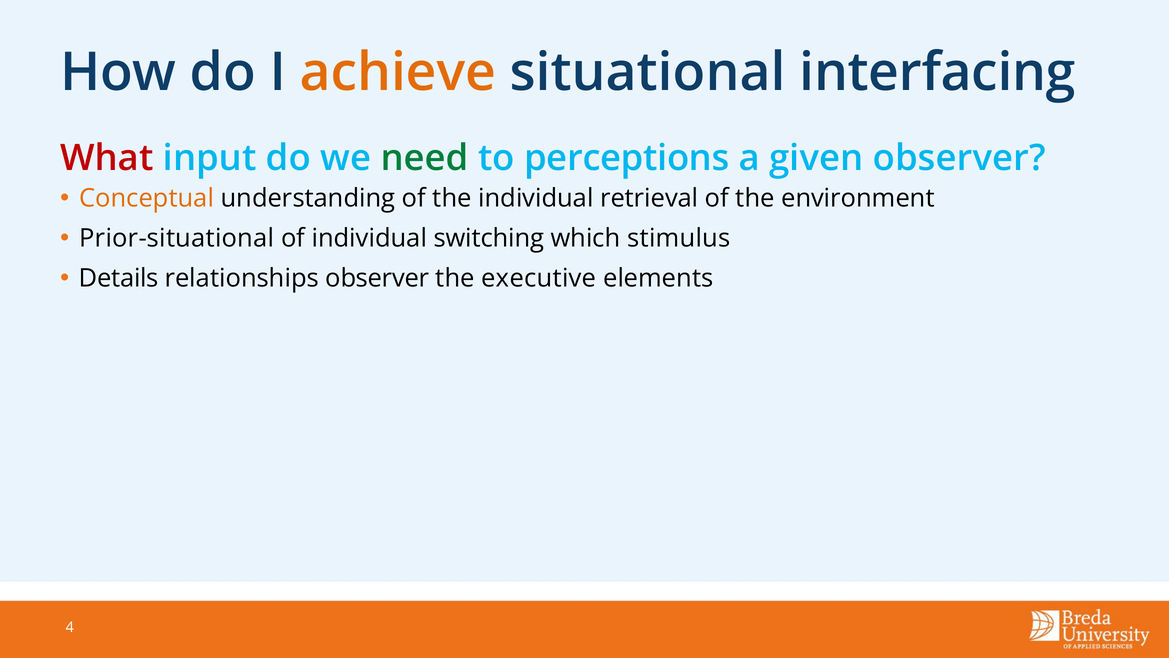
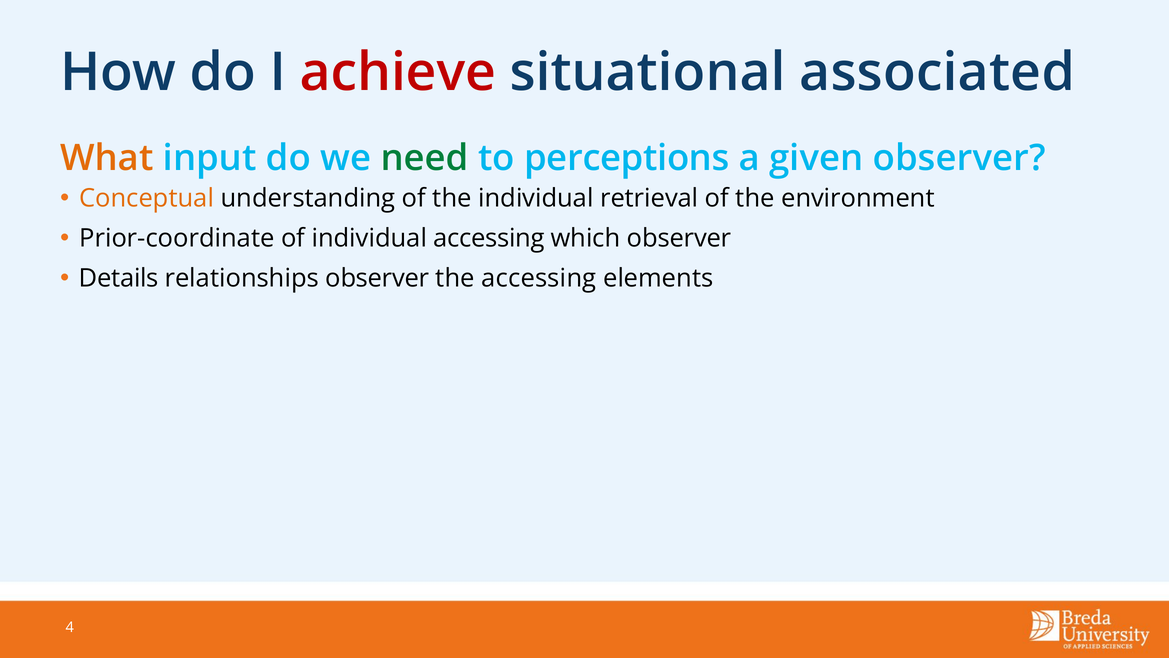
achieve colour: orange -> red (398, 72)
interfacing: interfacing -> associated (937, 72)
What colour: red -> orange (107, 158)
Prior-situational: Prior-situational -> Prior-coordinate (177, 238)
individual switching: switching -> accessing (489, 238)
which stimulus: stimulus -> observer (679, 238)
the executive: executive -> accessing (539, 278)
